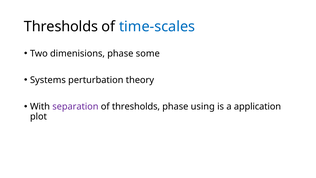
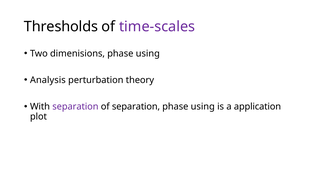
time-scales colour: blue -> purple (157, 27)
dimenisions phase some: some -> using (148, 53)
Systems: Systems -> Analysis (48, 80)
of thresholds: thresholds -> separation (136, 106)
